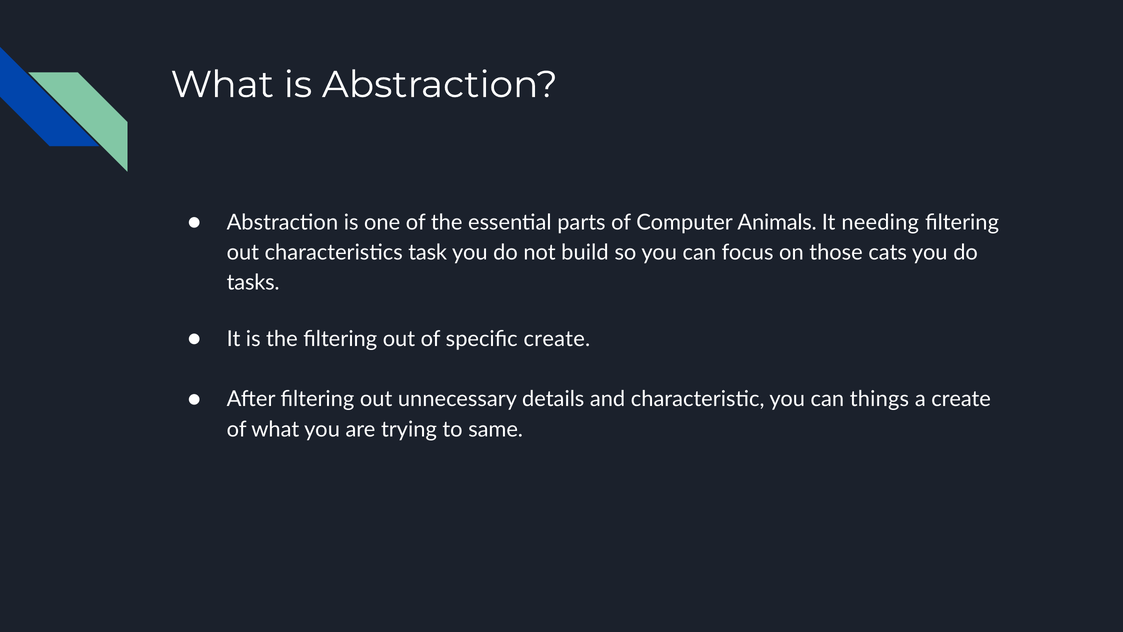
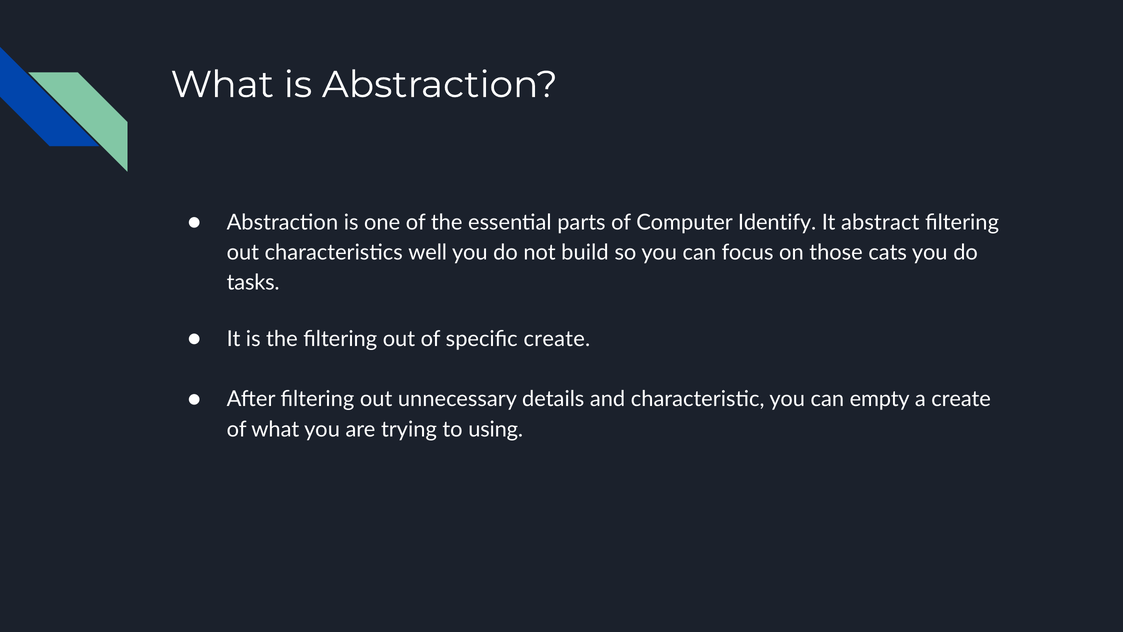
Animals: Animals -> Identify (777, 222)
needing: needing -> abstract (880, 222)
task: task -> well (428, 252)
things: things -> empty (880, 399)
same: same -> using (496, 429)
